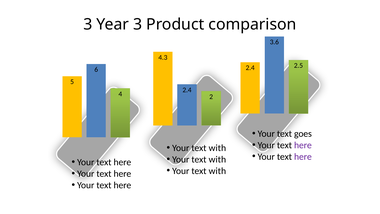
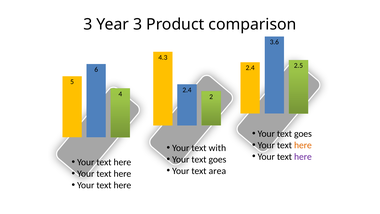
here colour: purple -> orange (303, 145)
with: with -> goes (217, 159)
with: with -> area (217, 171)
